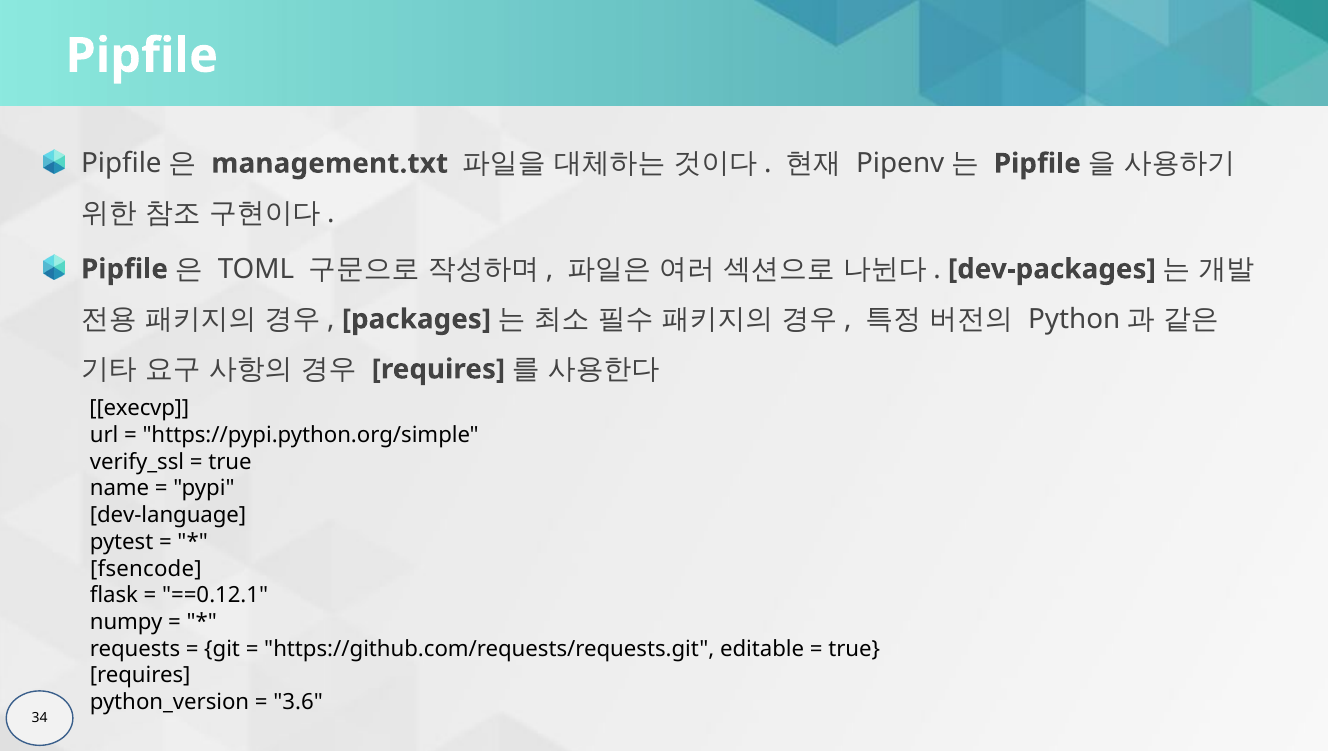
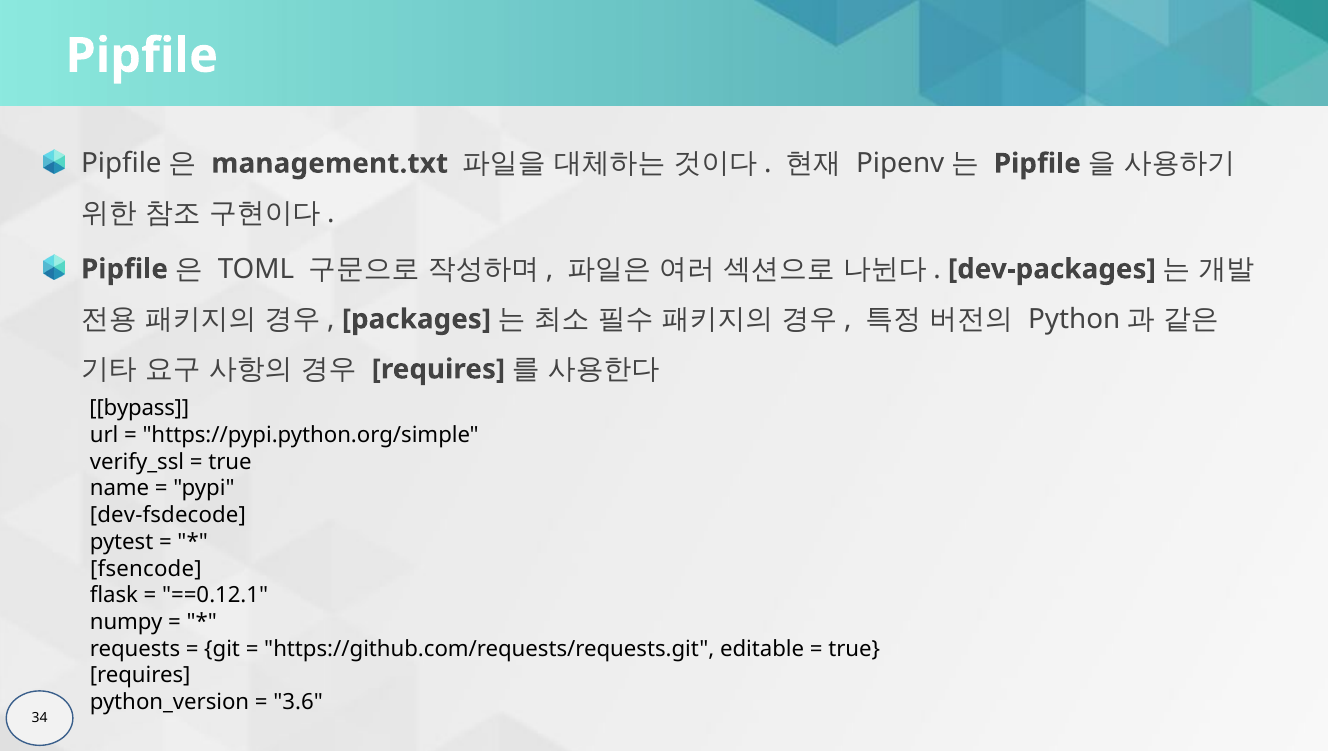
execvp: execvp -> bypass (139, 408)
dev-language: dev-language -> dev-fsdecode (168, 515)
